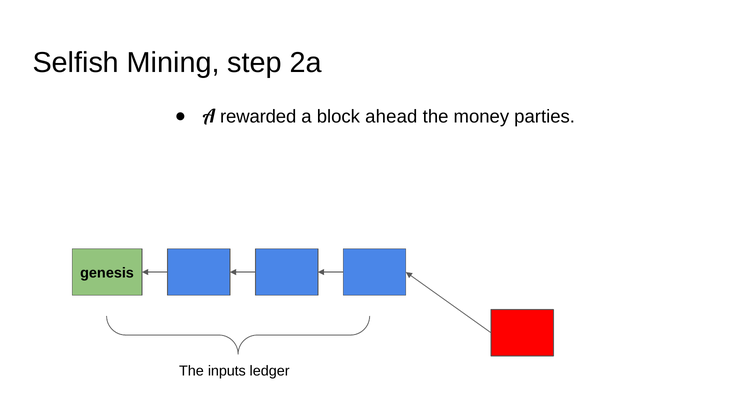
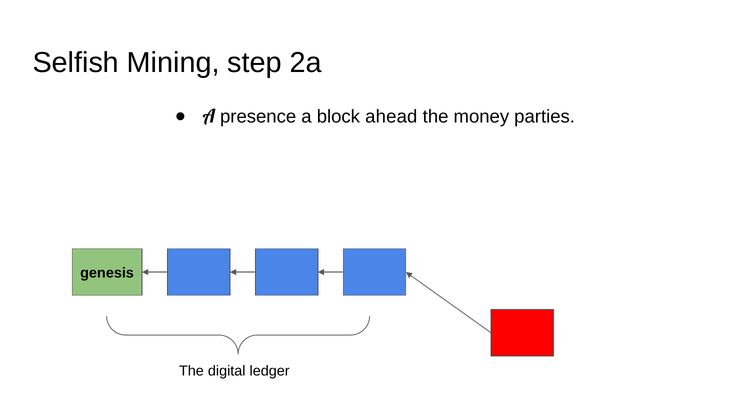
rewarded: rewarded -> presence (258, 117)
inputs: inputs -> digital (227, 371)
